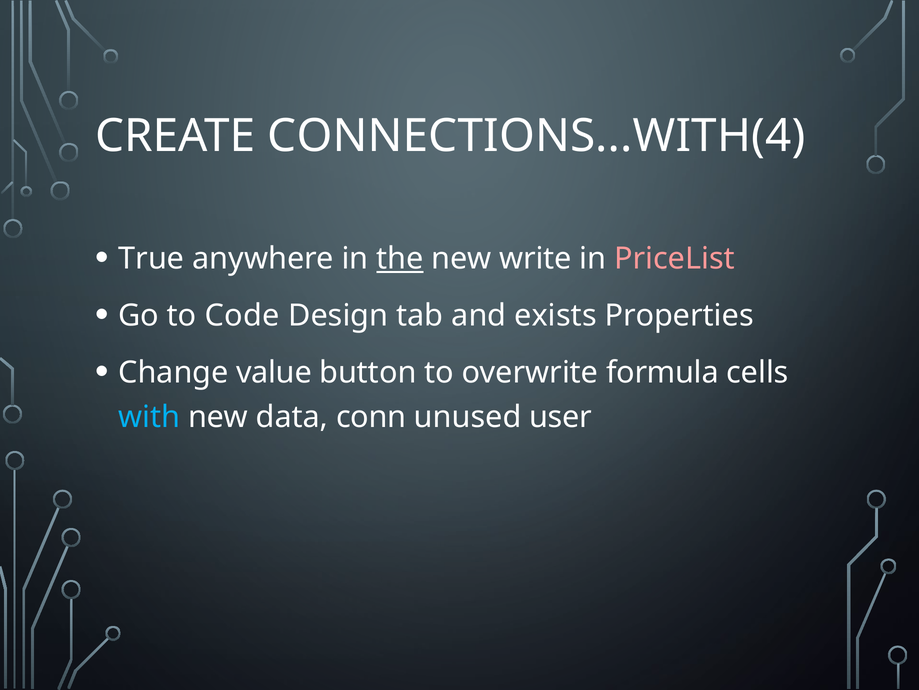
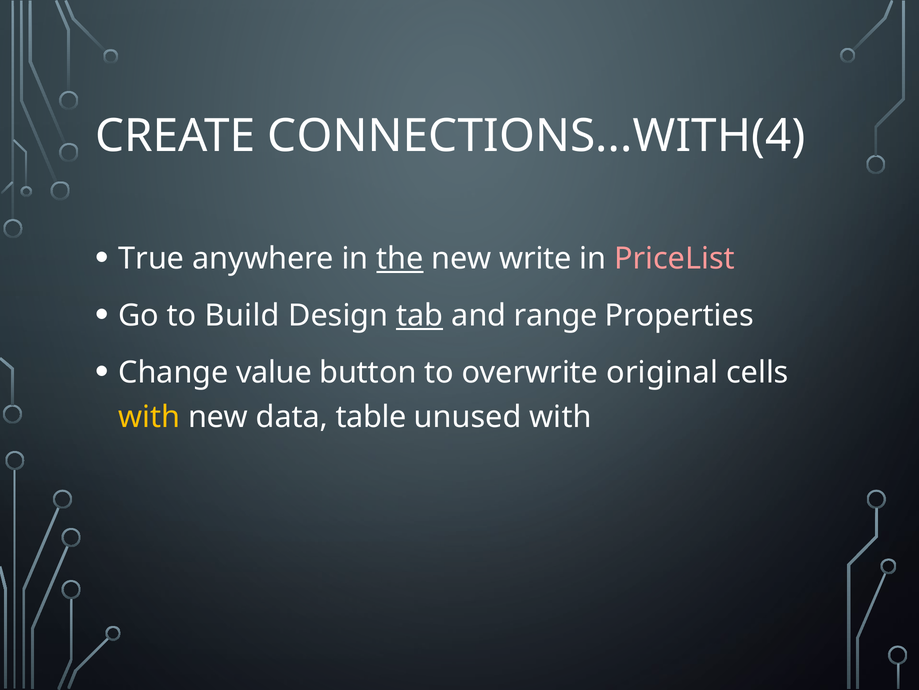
Code: Code -> Build (242, 315)
tab underline: none -> present (420, 315)
exists: exists -> range (556, 315)
formula: formula -> original (662, 372)
with colour: light blue -> yellow (149, 416)
conn: conn -> table (371, 416)
unused user: user -> with (560, 416)
